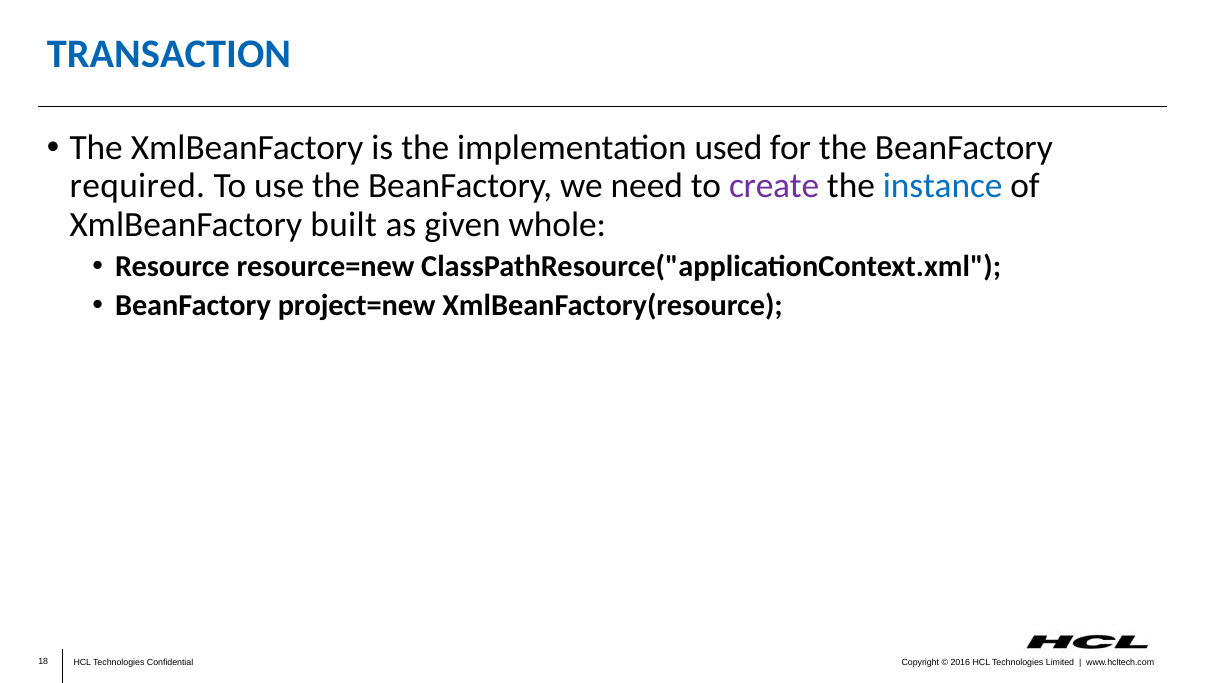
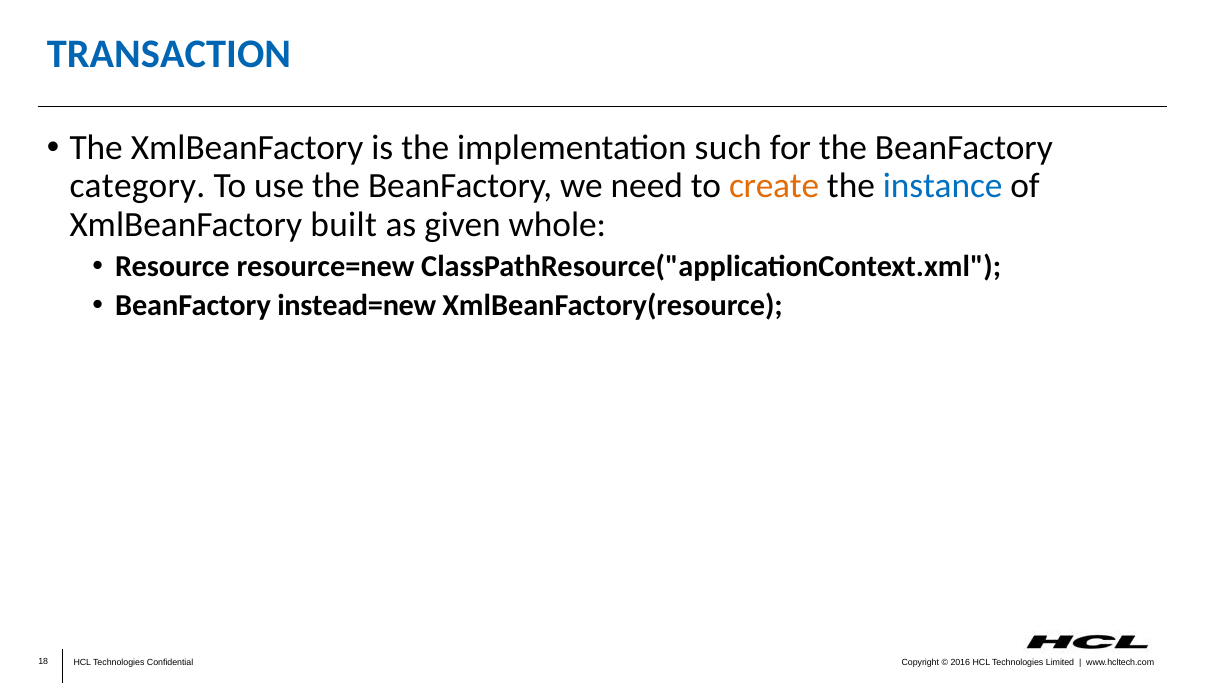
used: used -> such (728, 148)
required: required -> category (137, 186)
create colour: purple -> orange (774, 186)
project=new: project=new -> instead=new (357, 305)
